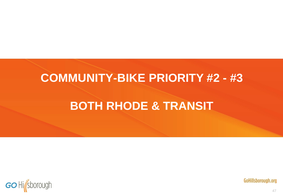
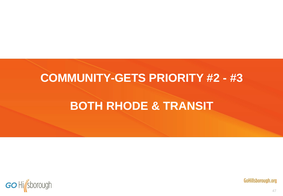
COMMUNITY-BIKE: COMMUNITY-BIKE -> COMMUNITY-GETS (93, 78)
